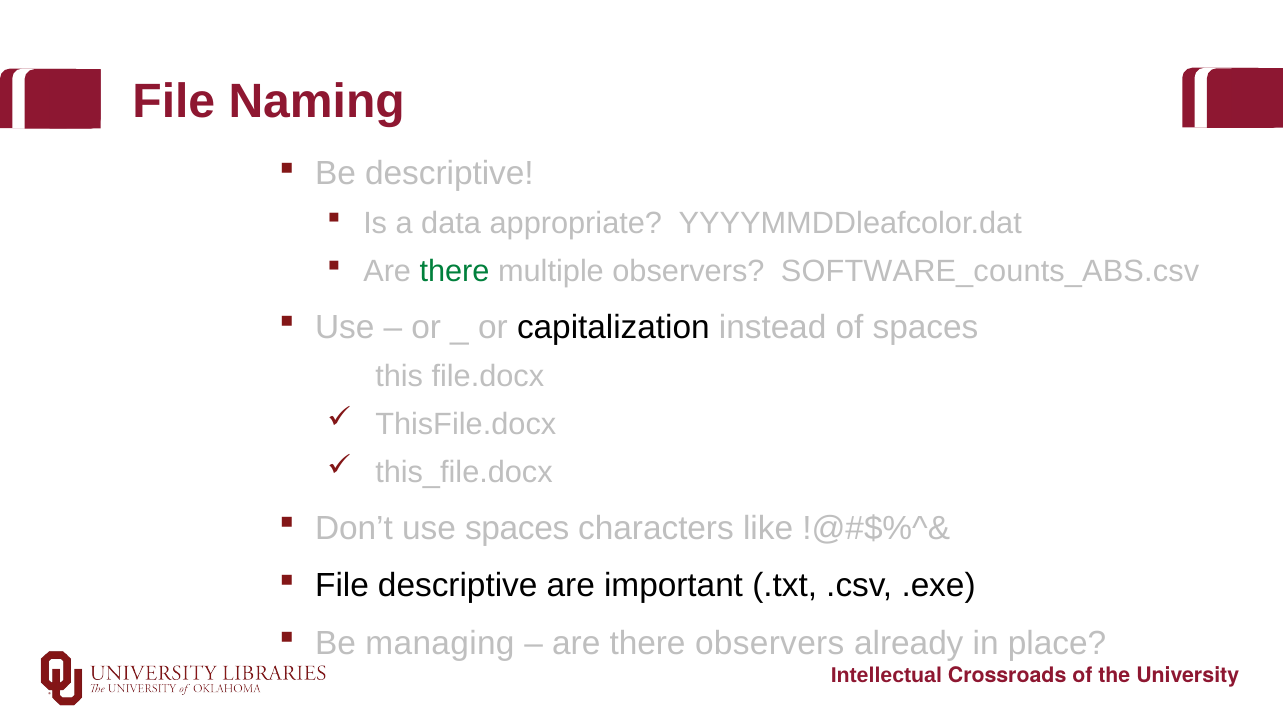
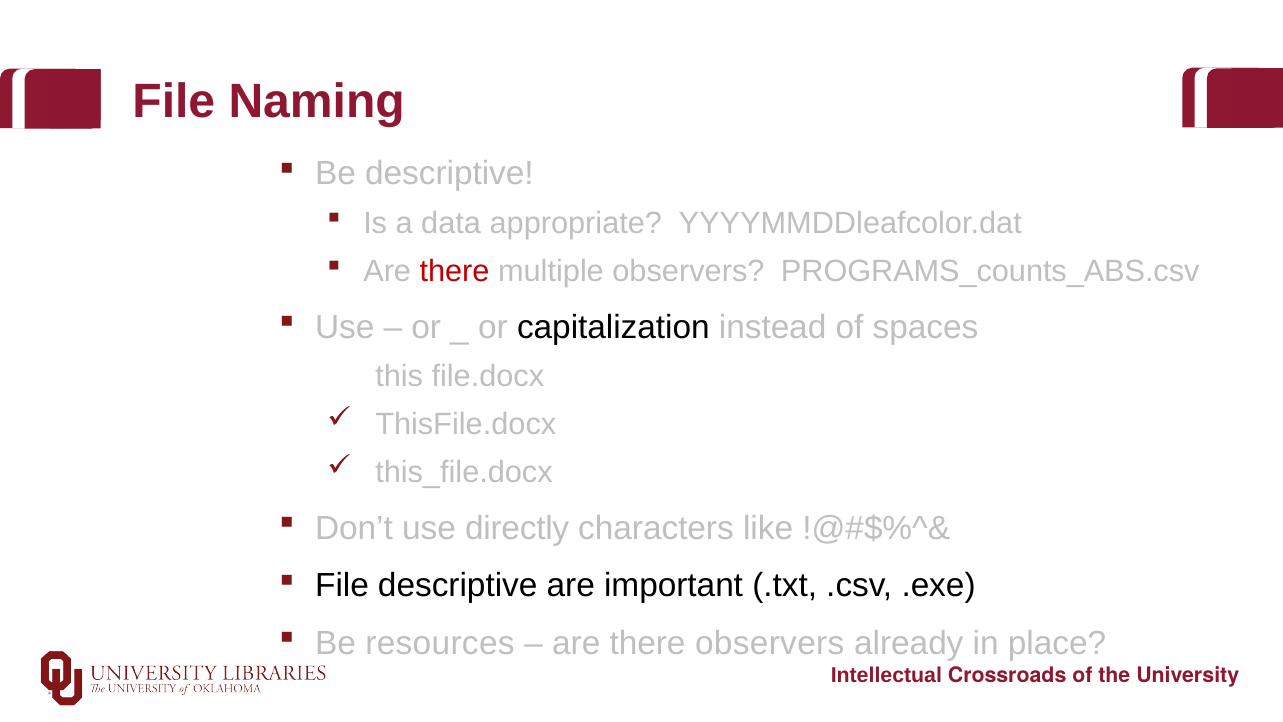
there colour: green -> red (455, 271)
SOFTWARE_counts_ABS.csv: SOFTWARE_counts_ABS.csv -> PROGRAMS_counts_ABS.csv (990, 271)
use spaces: spaces -> directly (517, 528)
managing: managing -> resources (440, 643)
